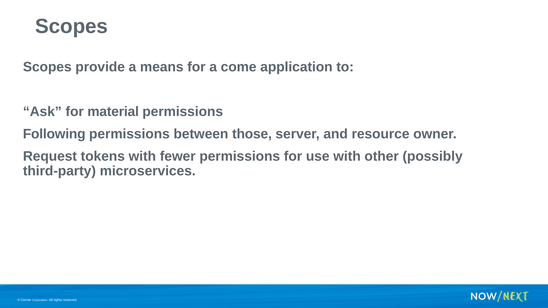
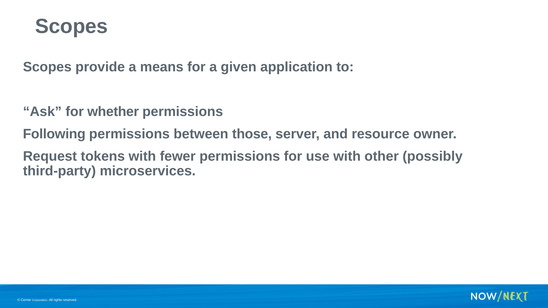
come: come -> given (239, 67)
material: material -> whether (113, 112)
